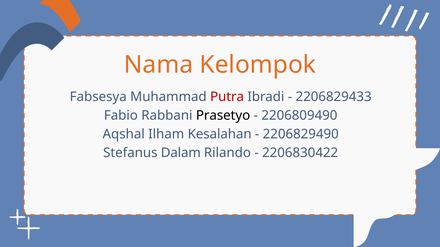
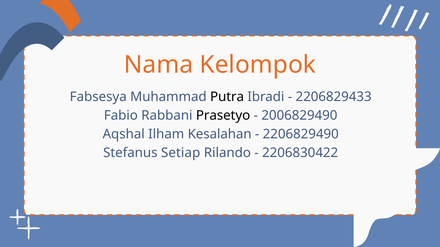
Putra colour: red -> black (227, 97)
2206809490: 2206809490 -> 2006829490 (299, 116)
Dalam: Dalam -> Setiap (181, 153)
